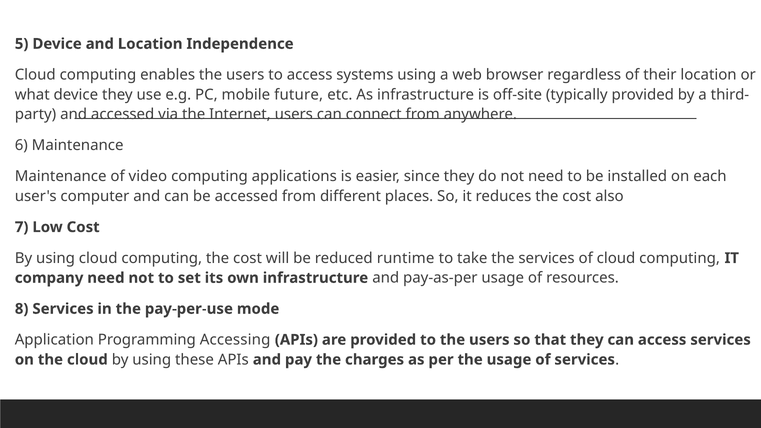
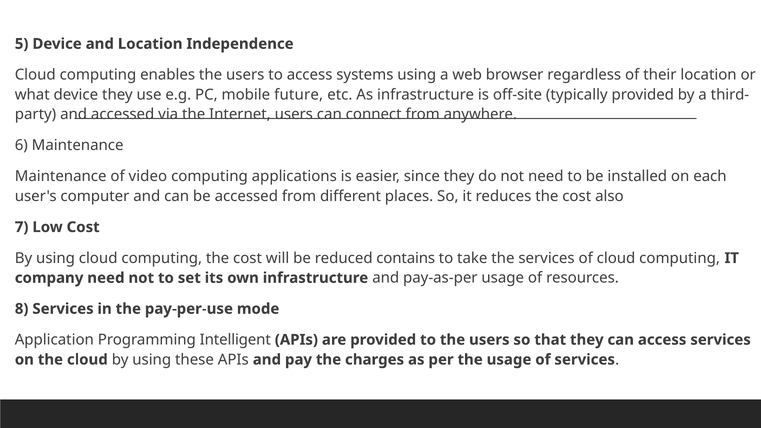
runtime: runtime -> contains (406, 258)
Accessing: Accessing -> Intelligent (235, 340)
